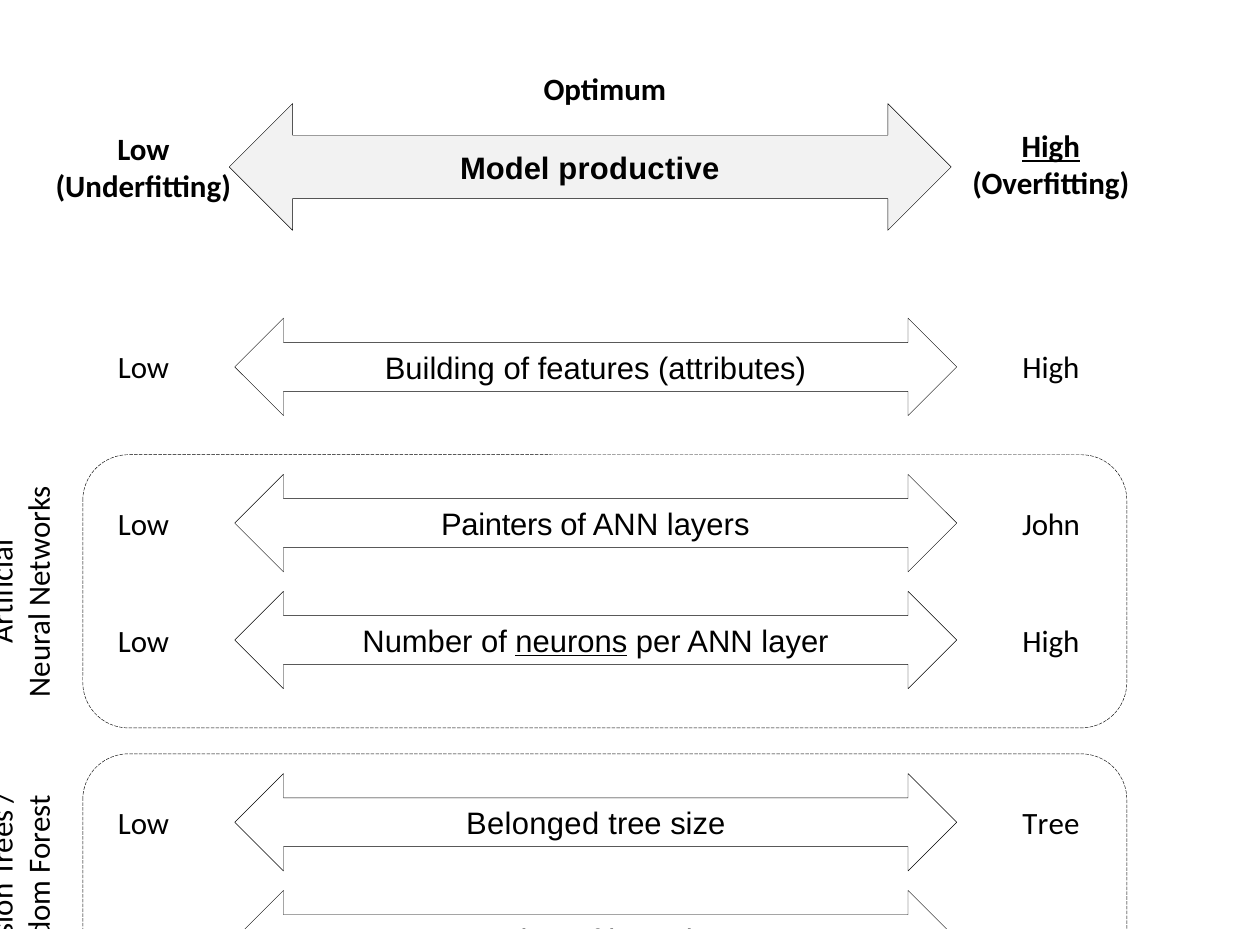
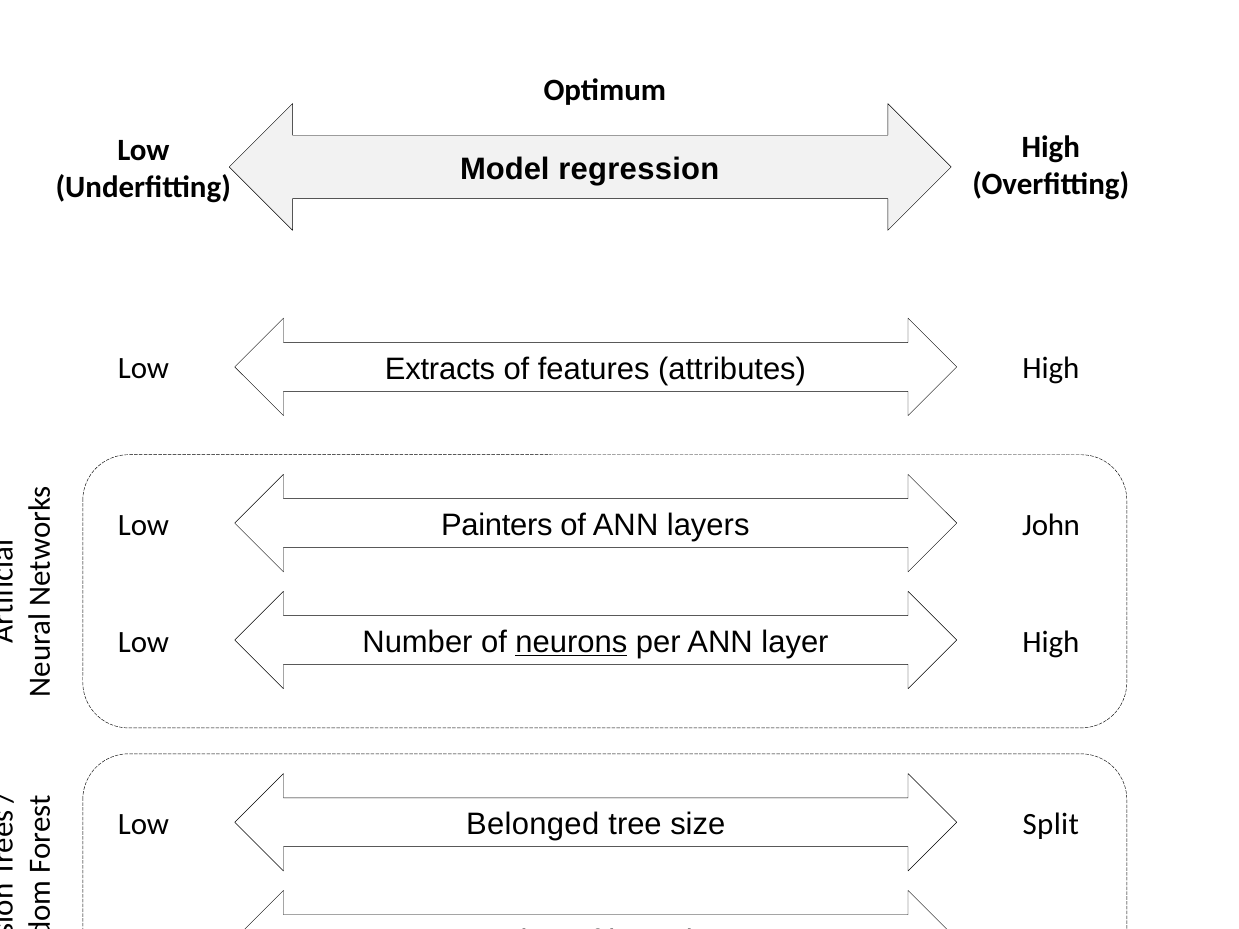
High underline: present -> none (1051, 148)
productive: productive -> regression (639, 169)
Building: Building -> Extracts (440, 369)
Low Tree: Tree -> Split (1051, 824)
